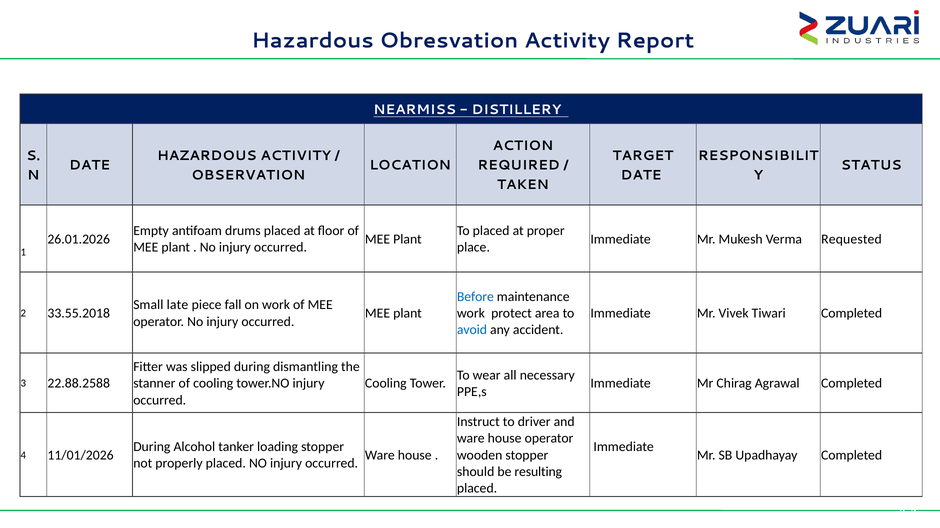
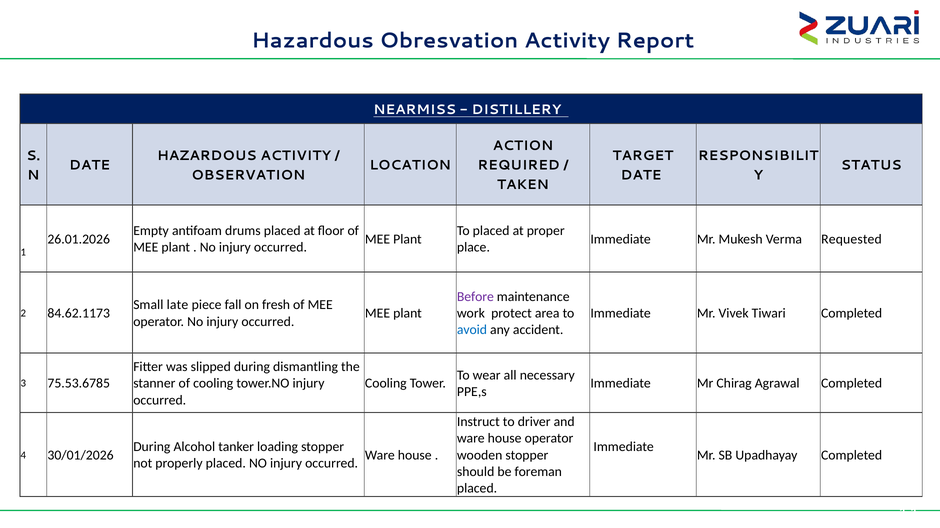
Before colour: blue -> purple (475, 297)
on work: work -> fresh (276, 305)
33.55.2018: 33.55.2018 -> 84.62.1173 (79, 314)
22.88.2588: 22.88.2588 -> 75.53.6785 (79, 384)
11/01/2026: 11/01/2026 -> 30/01/2026 (81, 456)
resulting: resulting -> foreman (538, 472)
